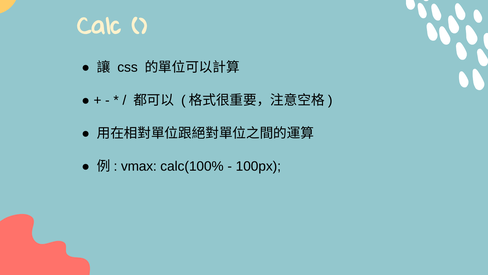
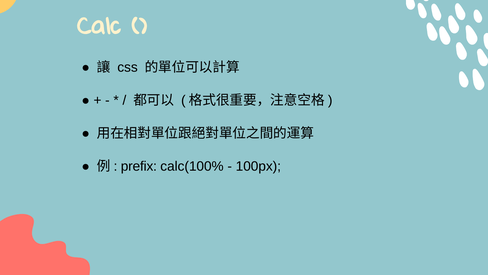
vmax: vmax -> prefix (139, 166)
